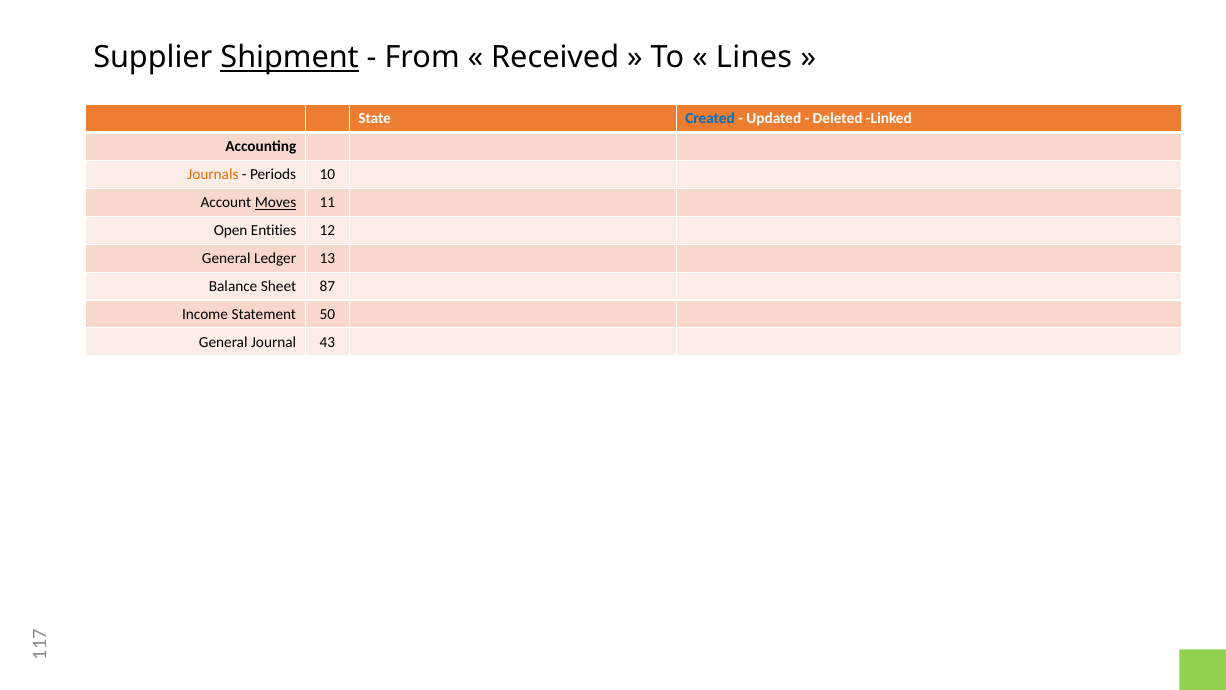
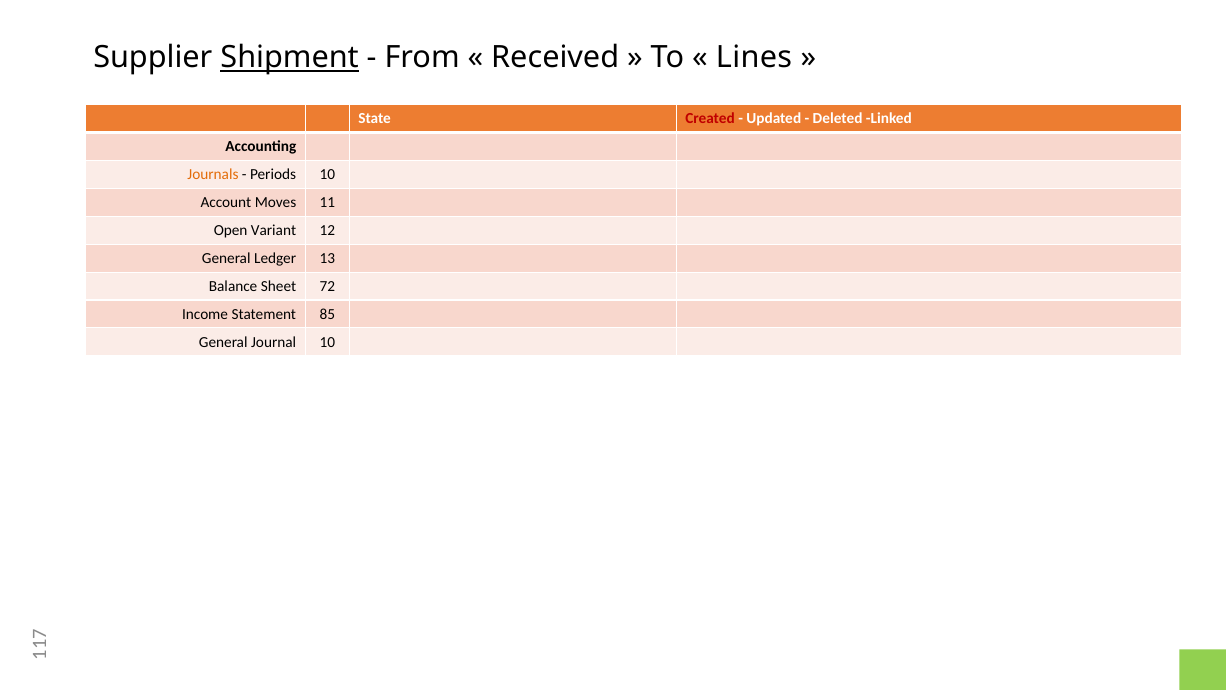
Created colour: blue -> red (710, 119)
Moves underline: present -> none (276, 202)
Entities: Entities -> Variant (274, 230)
87: 87 -> 72 (327, 286)
50: 50 -> 85 (327, 314)
Journal 43: 43 -> 10 (327, 342)
